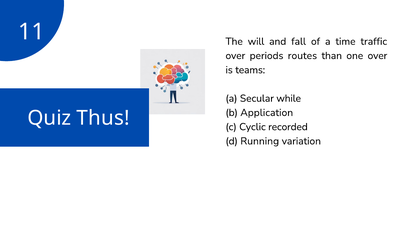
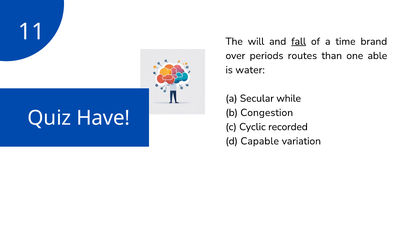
fall underline: none -> present (299, 41)
traffic: traffic -> brand (374, 41)
one over: over -> able (377, 56)
teams: teams -> water (250, 70)
Application: Application -> Congestion (267, 112)
Thus: Thus -> Have (103, 118)
Running: Running -> Capable (260, 141)
